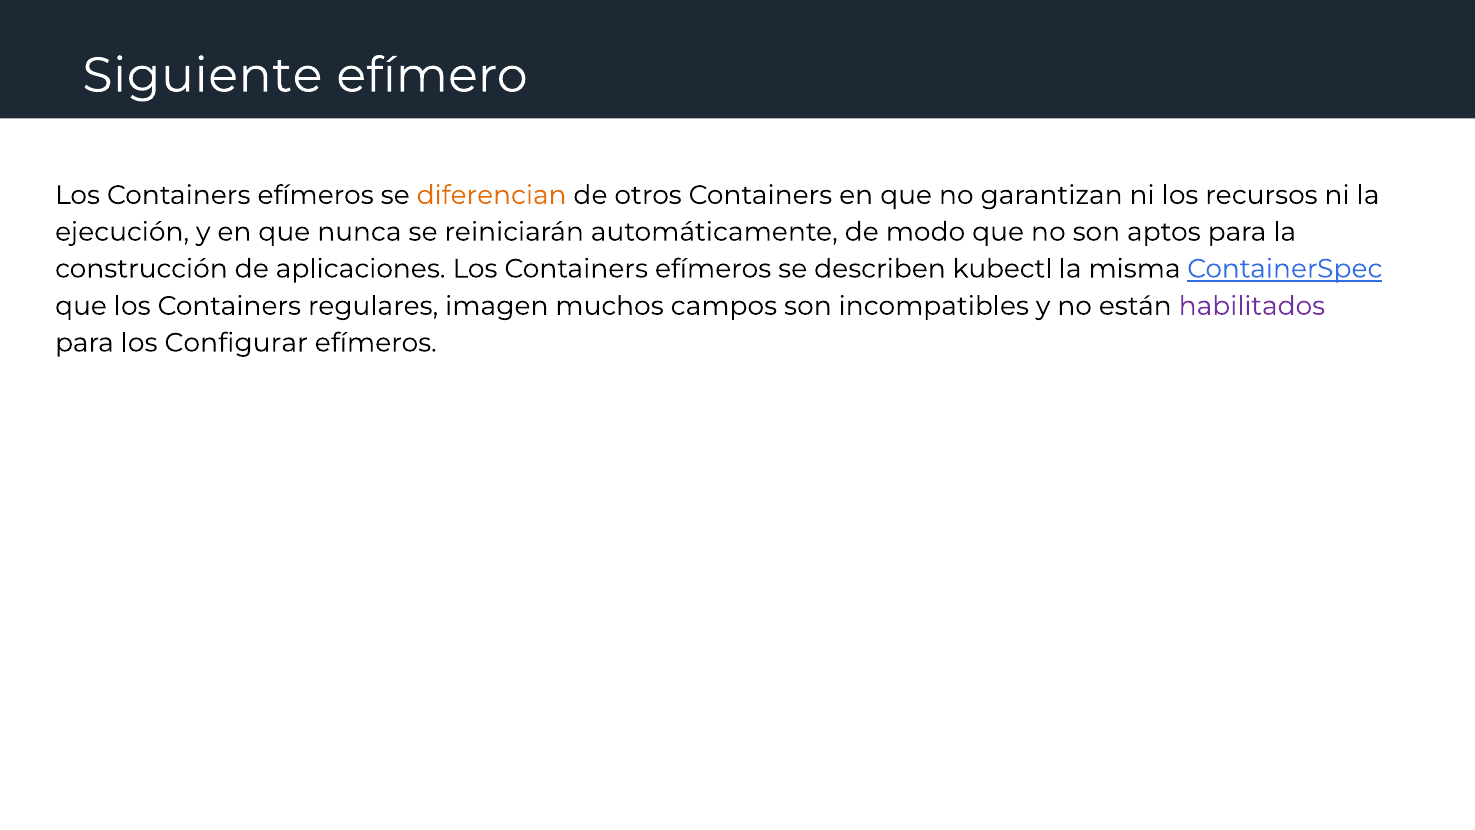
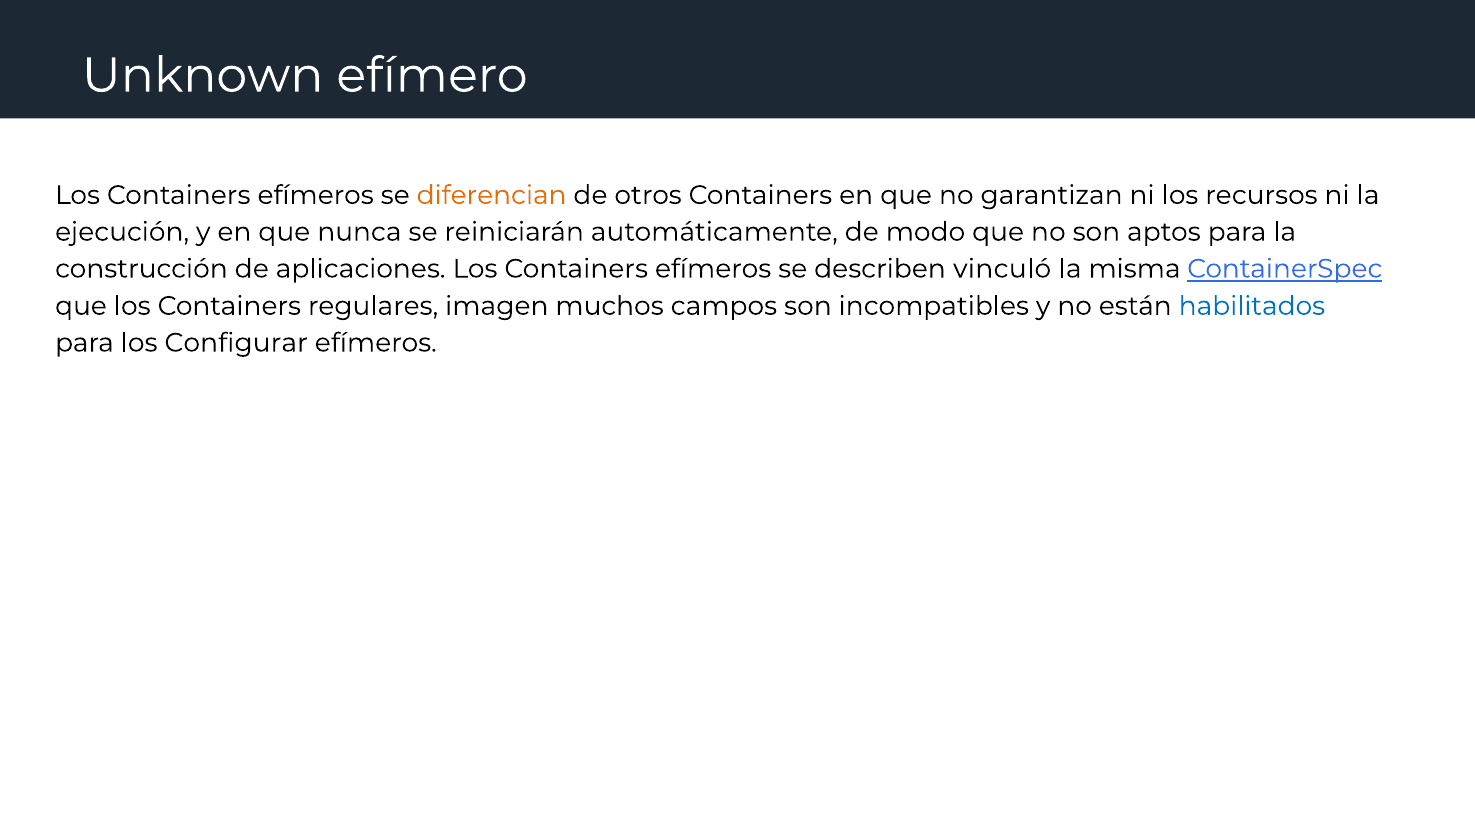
Siguiente: Siguiente -> Unknown (203, 75)
kubectl: kubectl -> vinculó (1002, 269)
habilitados colour: purple -> blue (1252, 306)
